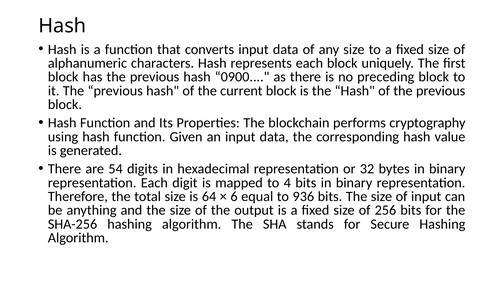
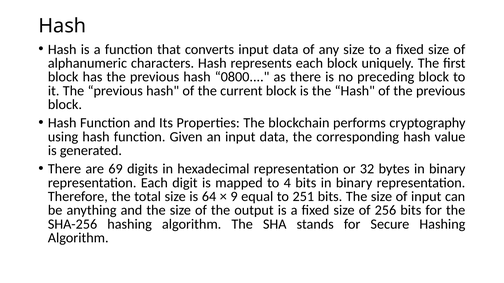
0900: 0900 -> 0800 (242, 77)
54: 54 -> 69 (116, 169)
6: 6 -> 9 (234, 197)
936: 936 -> 251 (303, 197)
